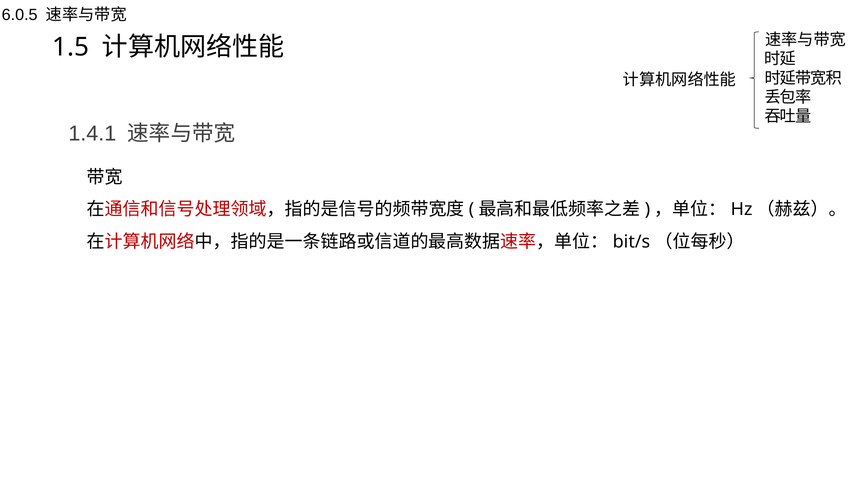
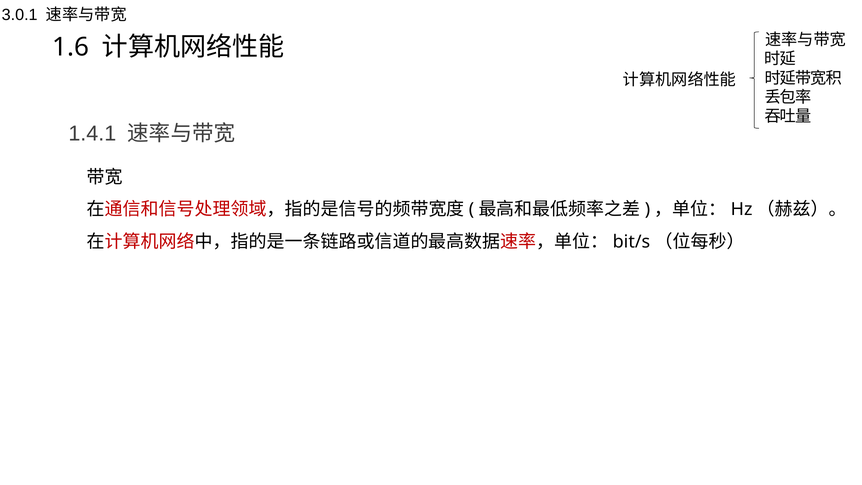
6.0.5: 6.0.5 -> 3.0.1 (20, 15)
1.5: 1.5 -> 1.6 (71, 47)
